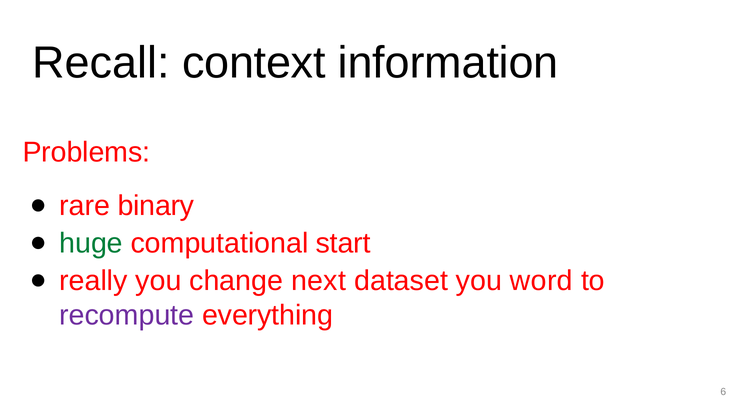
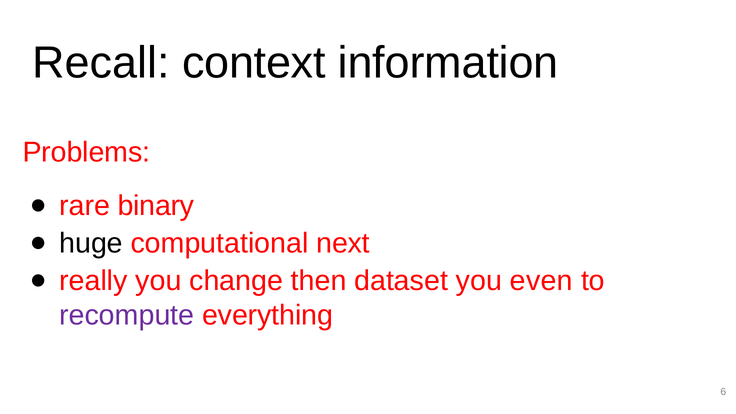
huge colour: green -> black (91, 243)
start: start -> next (343, 243)
next: next -> then (319, 281)
word: word -> even (541, 281)
